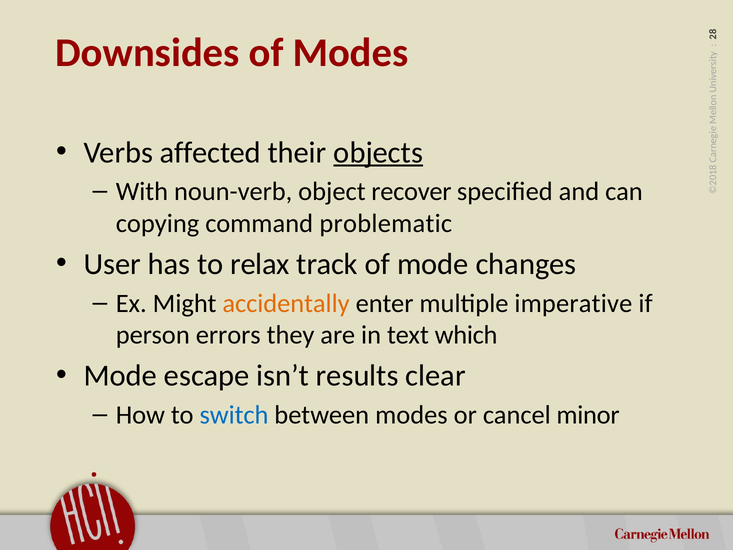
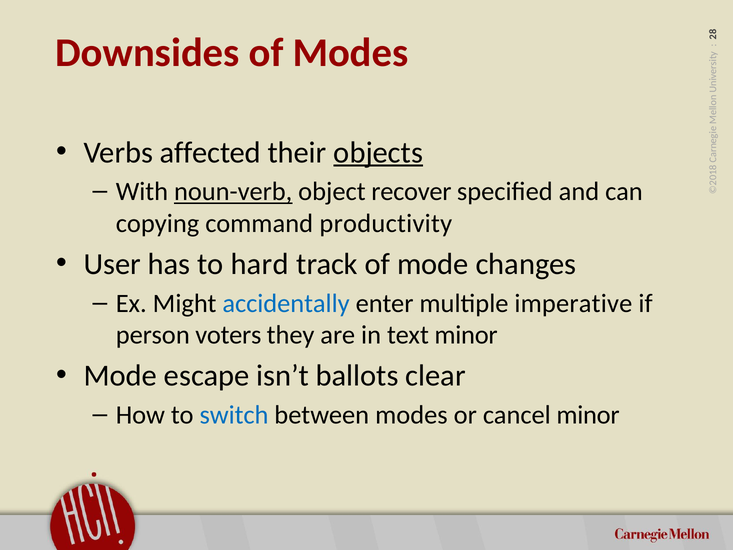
noun-verb underline: none -> present (233, 192)
problematic: problematic -> productivity (386, 223)
relax: relax -> hard (260, 264)
accidentally colour: orange -> blue (286, 303)
errors: errors -> voters (228, 335)
text which: which -> minor (466, 335)
results: results -> ballots (357, 375)
